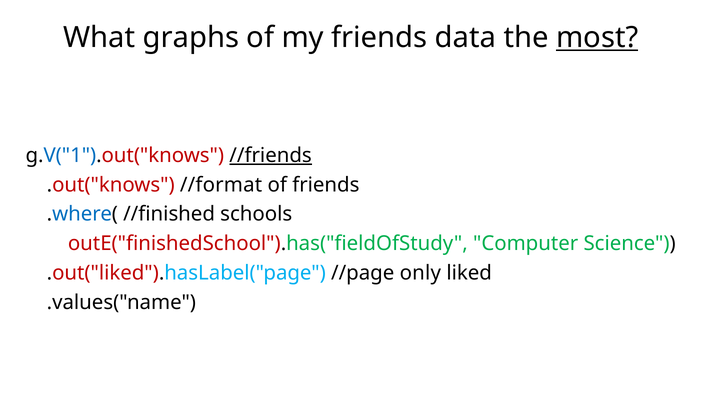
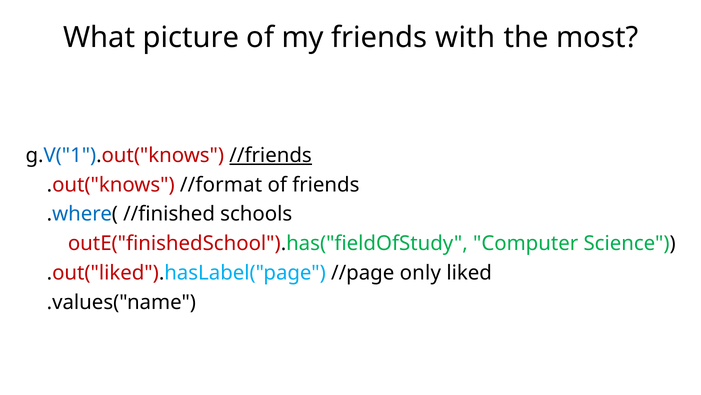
graphs: graphs -> picture (191, 38)
data: data -> with (465, 38)
most underline: present -> none (597, 38)
